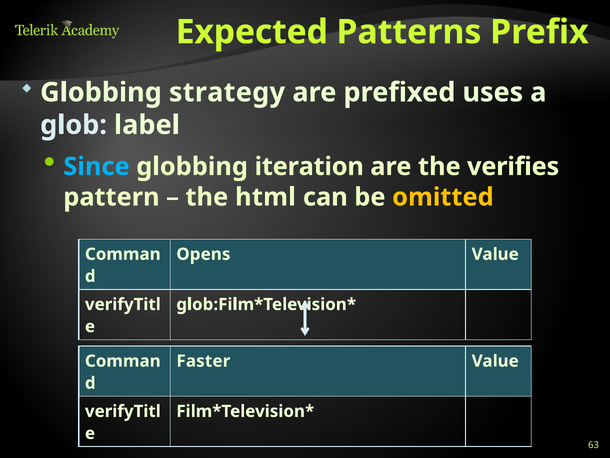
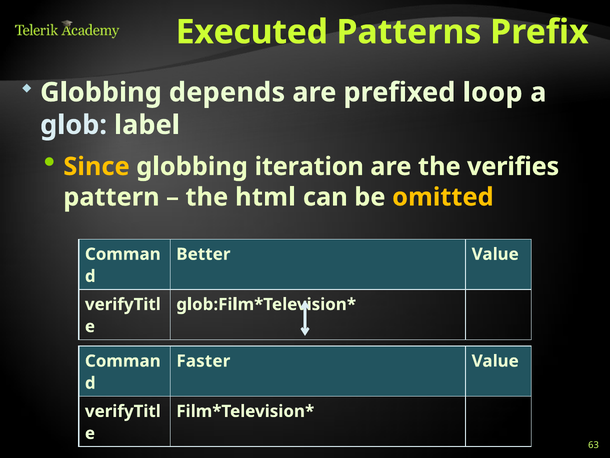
Expected: Expected -> Executed (252, 32)
strategy: strategy -> depends (227, 92)
uses: uses -> loop (493, 92)
Since colour: light blue -> yellow (96, 166)
Opens: Opens -> Better (203, 254)
